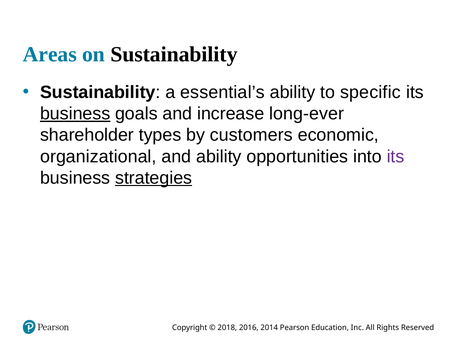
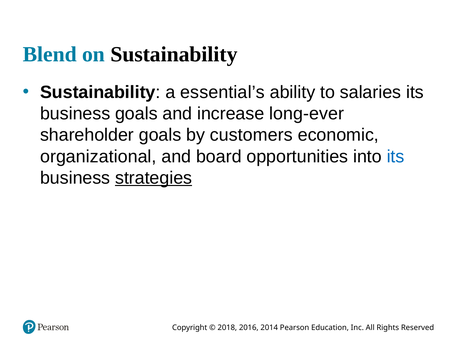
Areas: Areas -> Blend (50, 54)
specific: specific -> salaries (371, 92)
business underline: present -> none (75, 113)
shareholder types: types -> goals (160, 135)
and ability: ability -> board (219, 156)
its colour: purple -> blue (396, 156)
